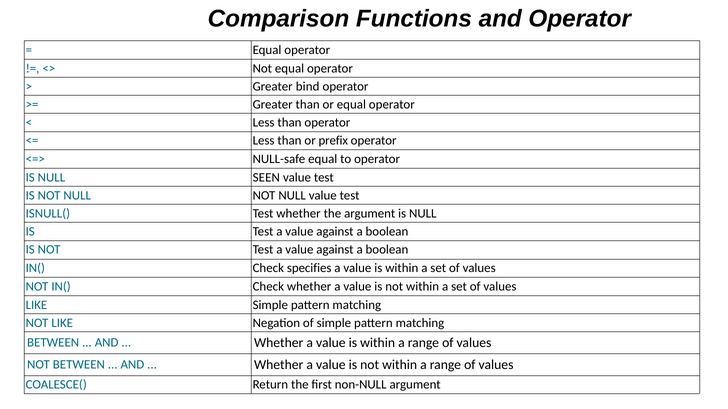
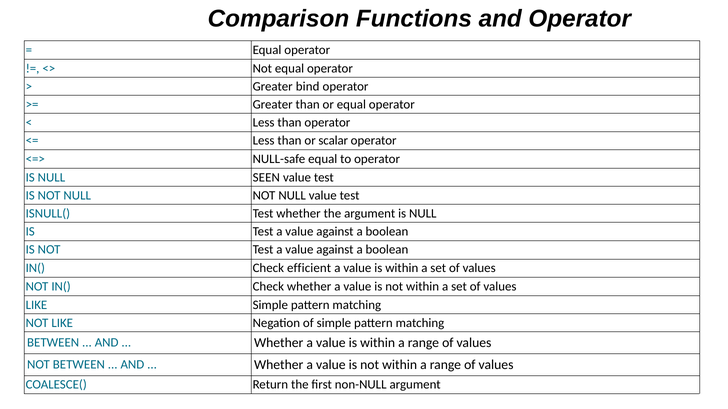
prefix: prefix -> scalar (333, 141)
specifies: specifies -> efficient (309, 269)
